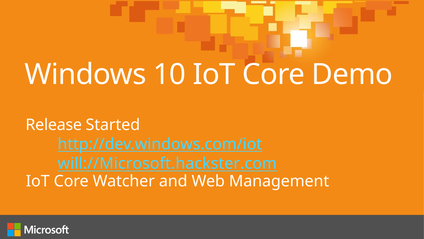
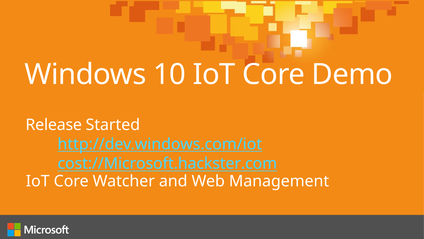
will://Microsoft.hackster.com: will://Microsoft.hackster.com -> cost://Microsoft.hackster.com (167, 163)
